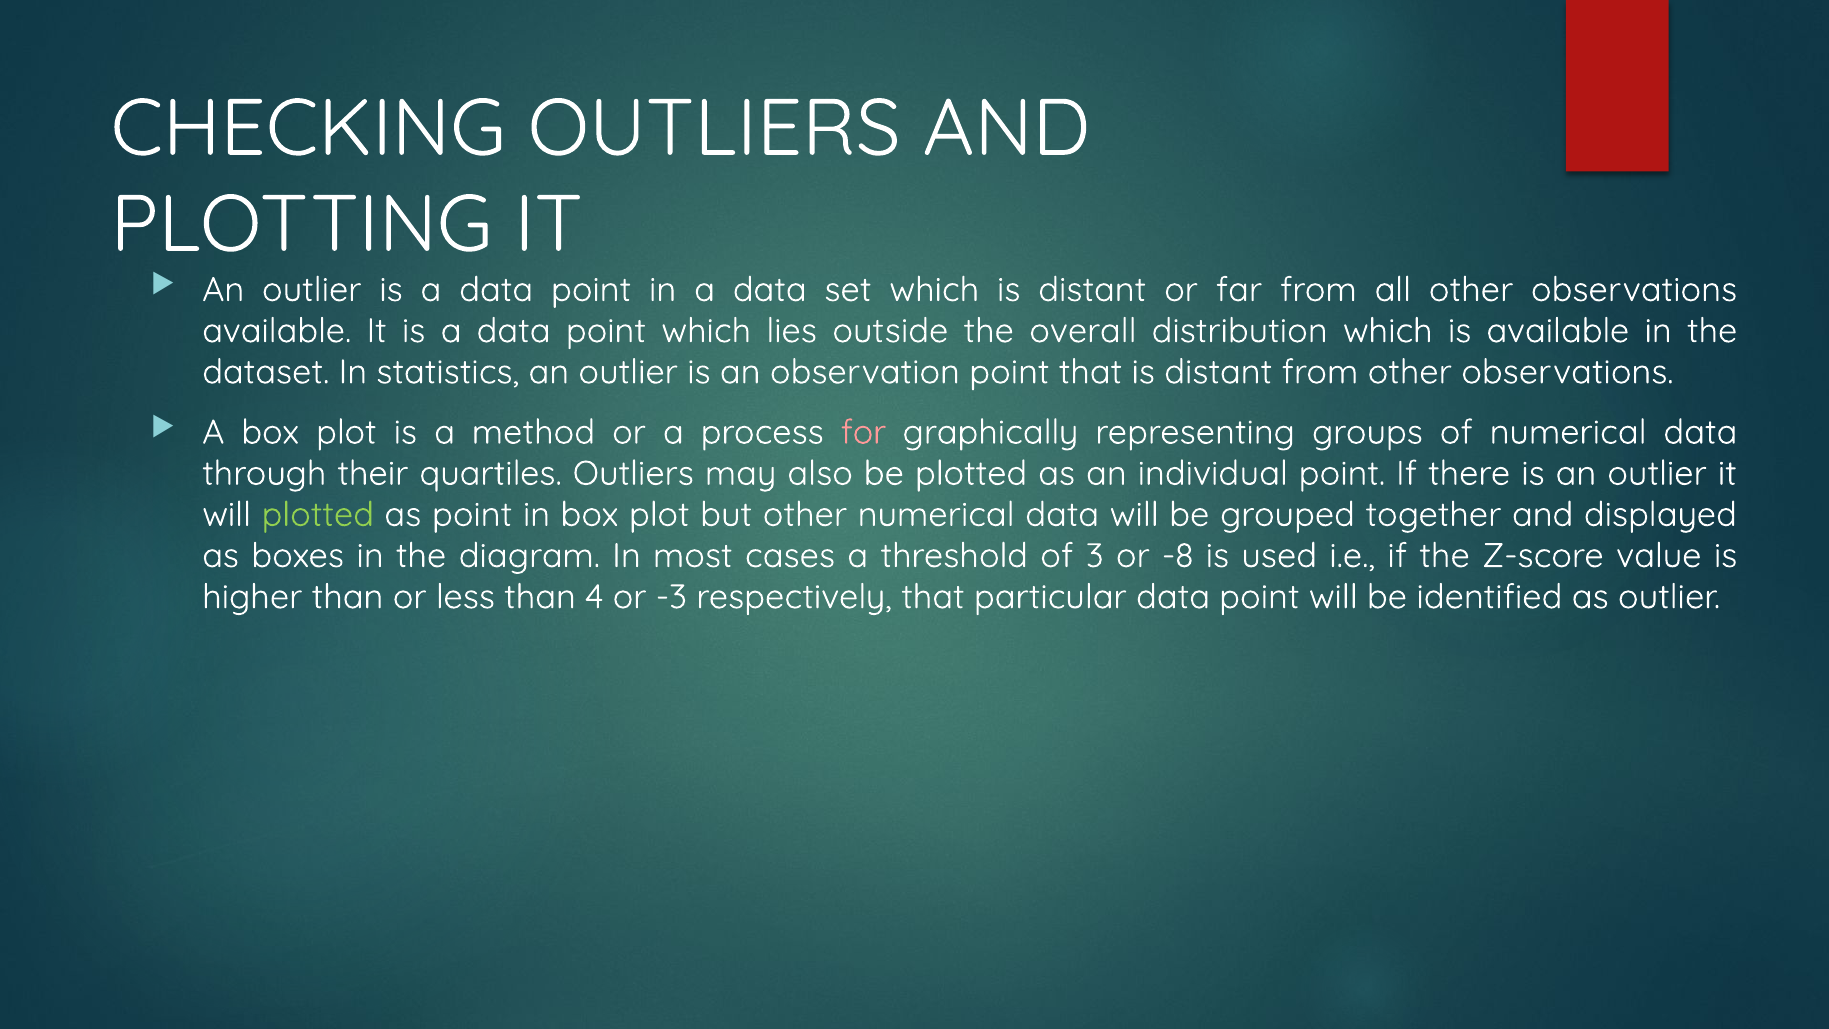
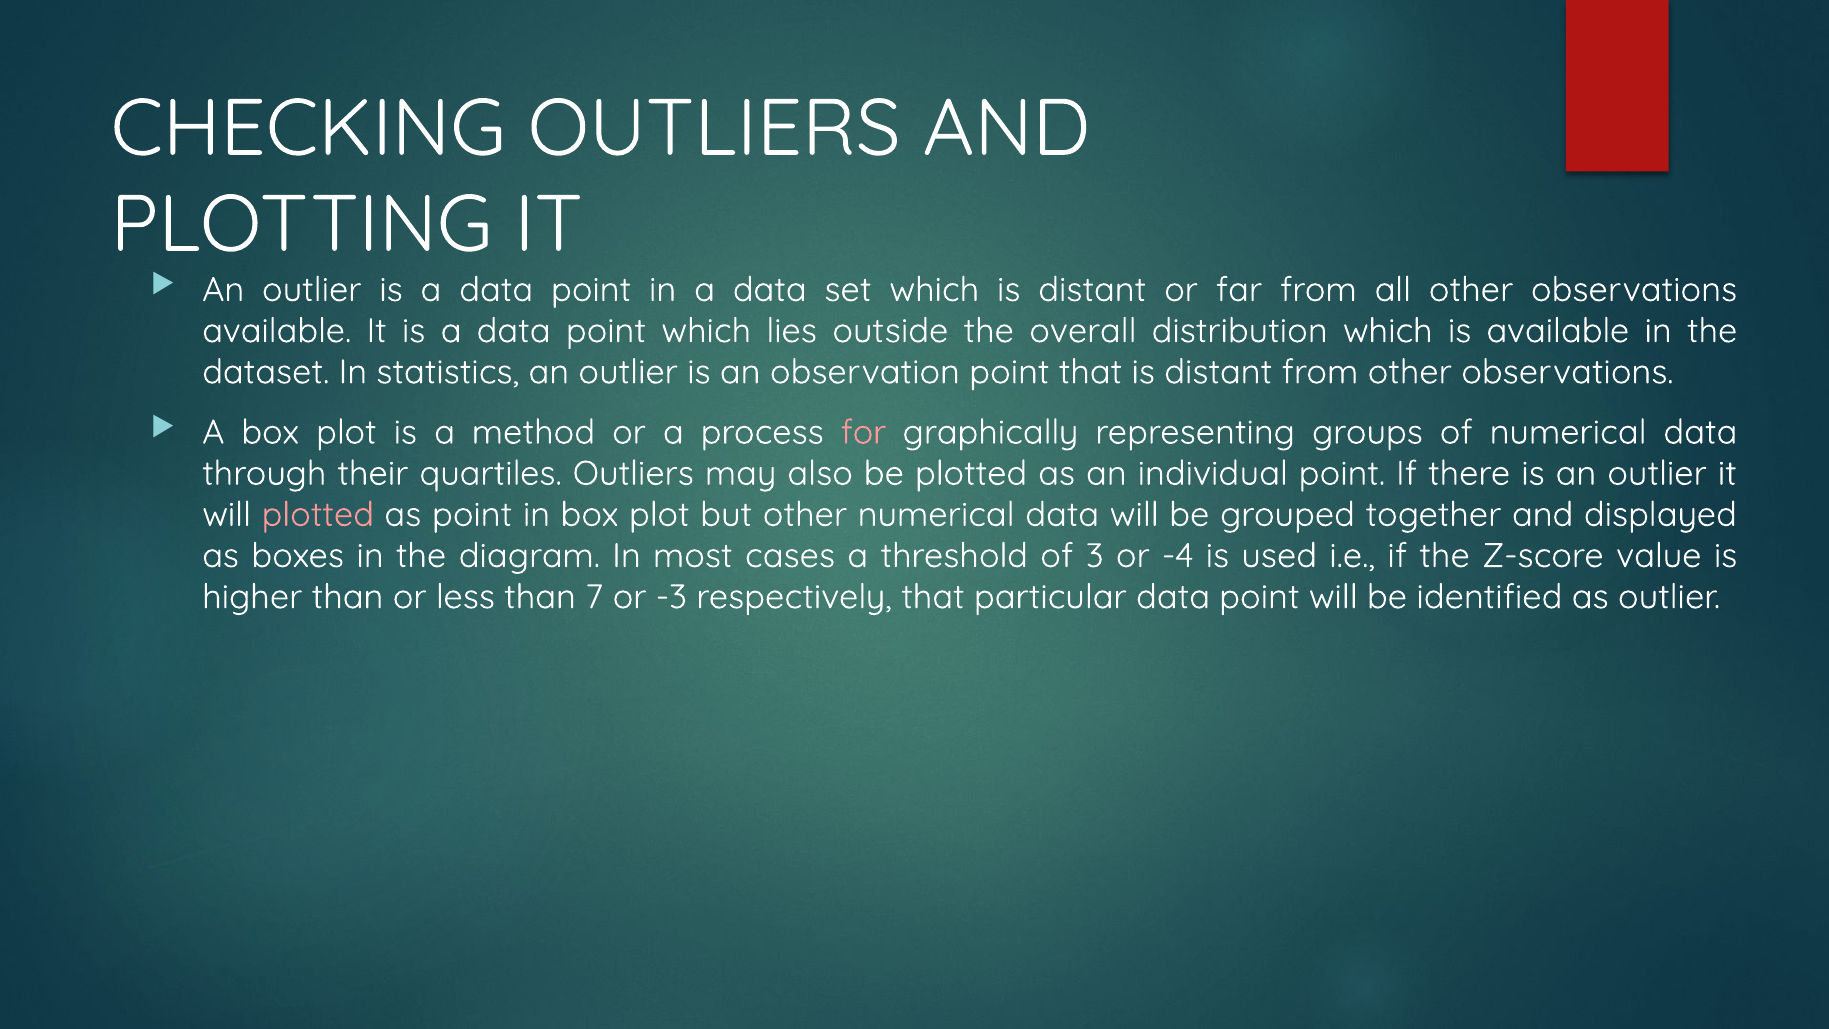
plotted colour: light green -> pink (318, 515)
-8: -8 -> -4 (1178, 556)
4: 4 -> 7 (594, 597)
